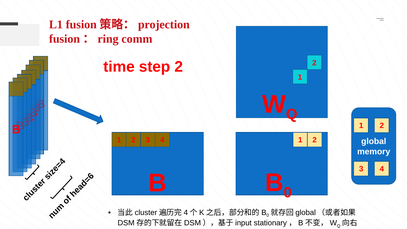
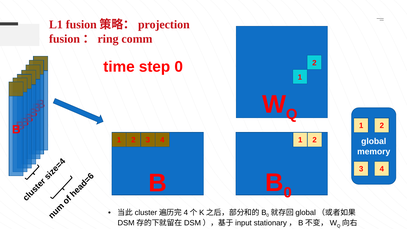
step 2: 2 -> 0 (179, 67)
